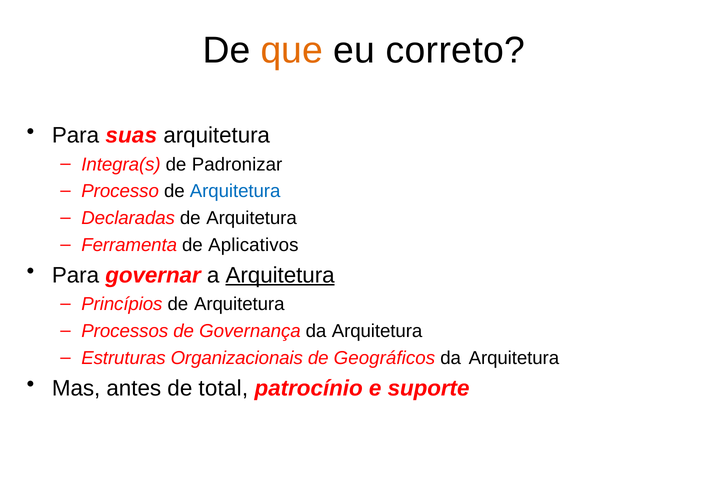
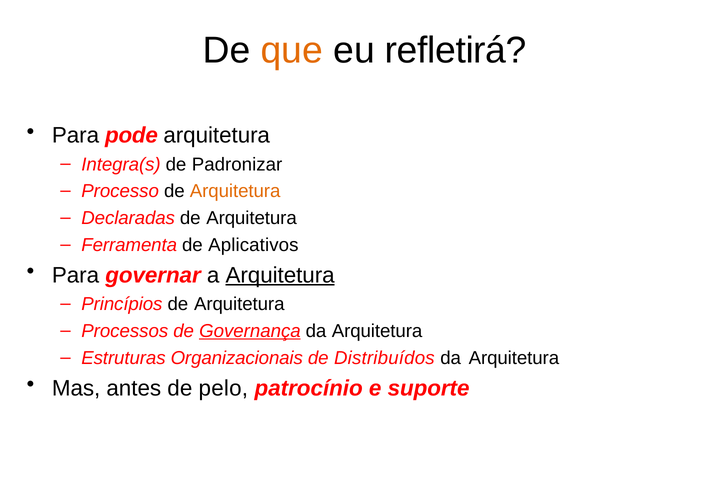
correto: correto -> refletirá (456, 51)
suas: suas -> pode (131, 135)
Arquitetura colour: blue -> orange (235, 191)
Governança underline: none -> present (250, 331)
Geográficos: Geográficos -> Distribuídos (384, 358)
total: total -> pelo (223, 388)
